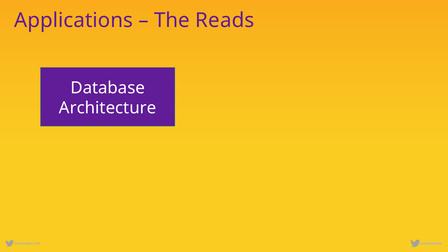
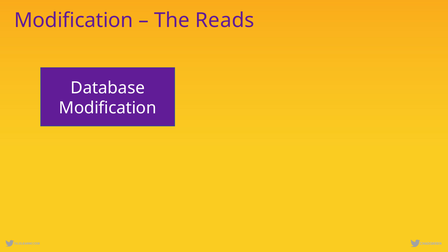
Applications: Applications -> Modification (74, 20)
Architecture: Architecture -> Modification (108, 108)
